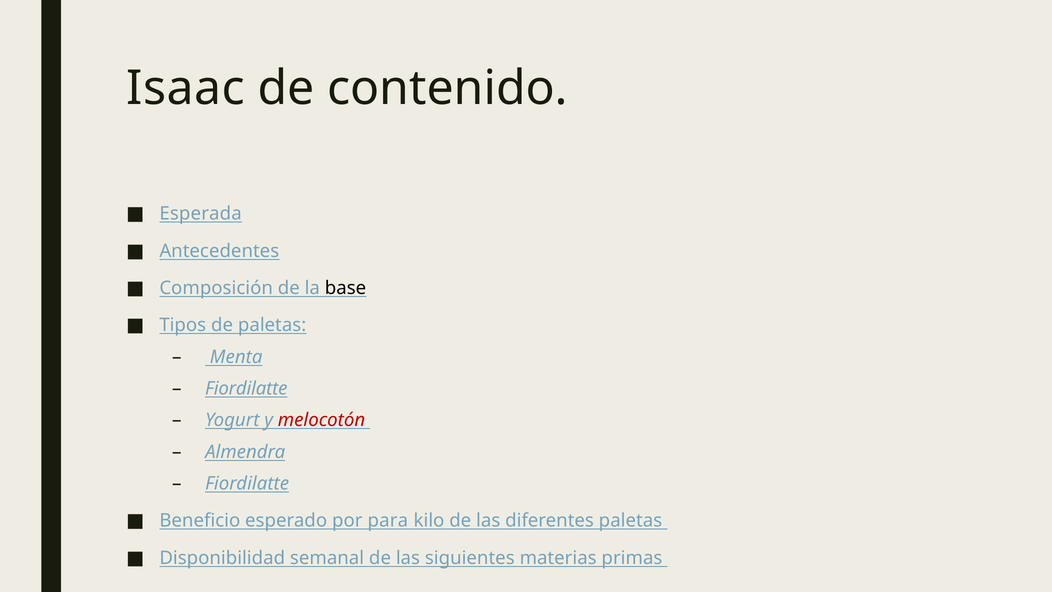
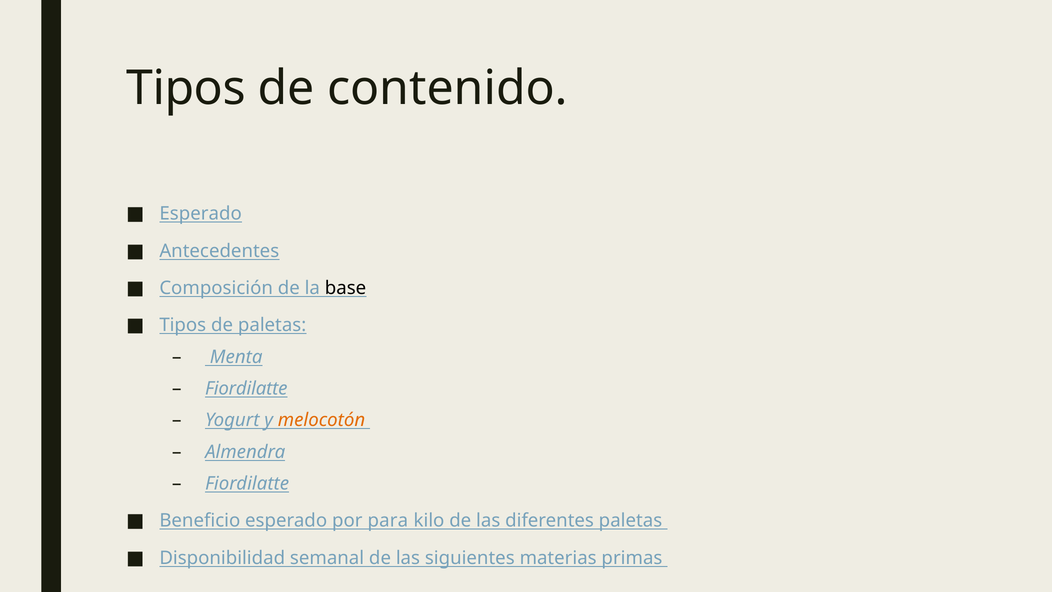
Isaac: Isaac -> Tipos (186, 88)
Esperada: Esperada -> Esperado (201, 214)
melocotón colour: red -> orange (322, 420)
